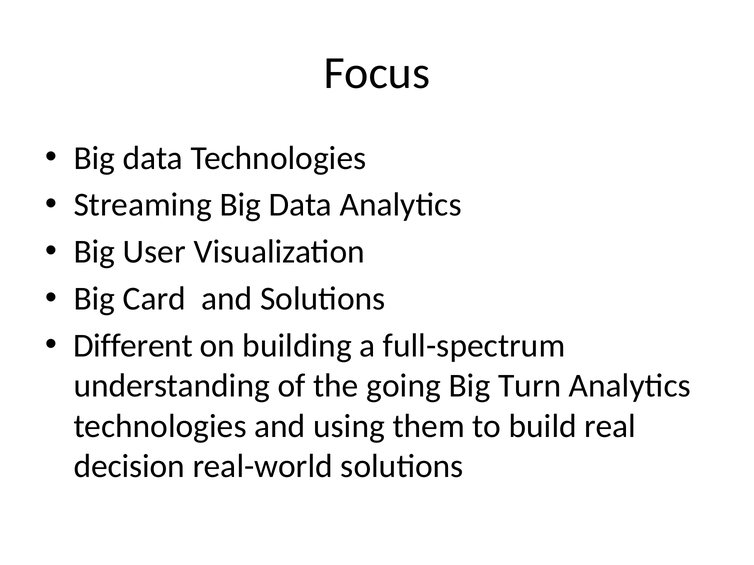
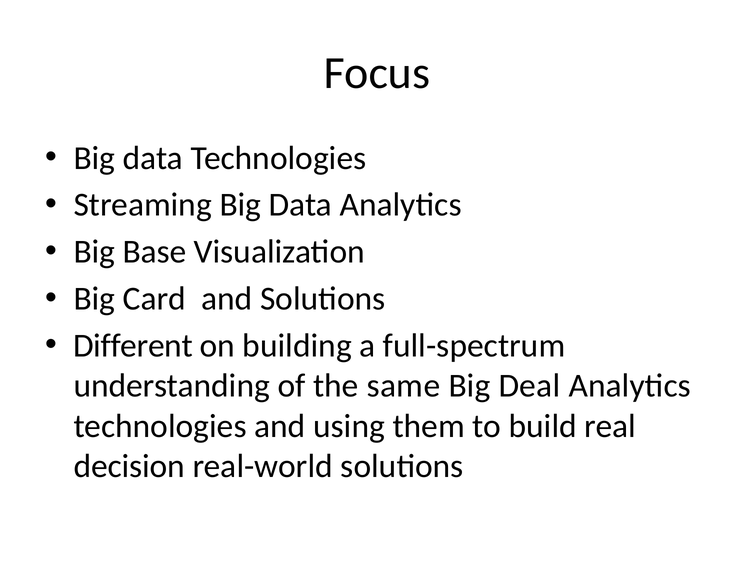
User: User -> Base (154, 252)
going: going -> same (403, 386)
Turn: Turn -> Deal (530, 386)
